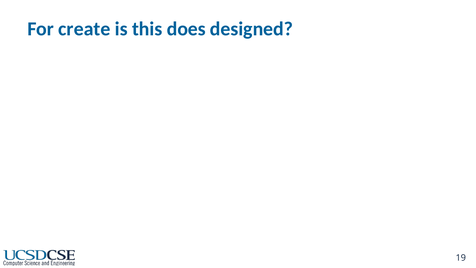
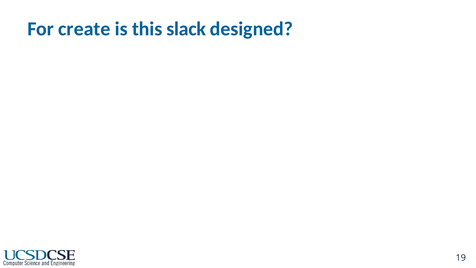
does: does -> slack (186, 29)
